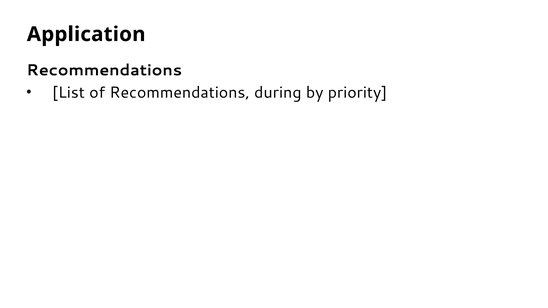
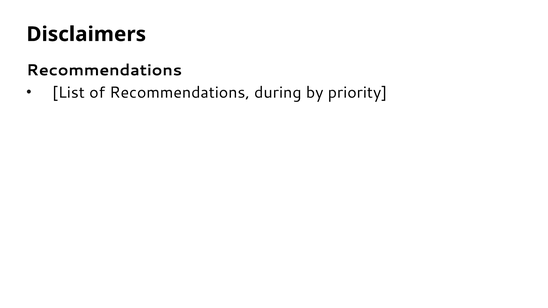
Application: Application -> Disclaimers (86, 34)
